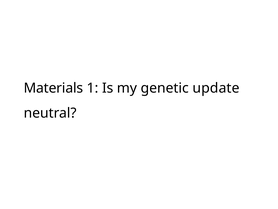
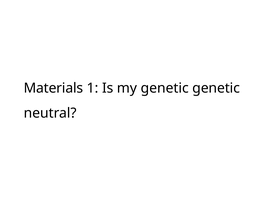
genetic update: update -> genetic (216, 88)
